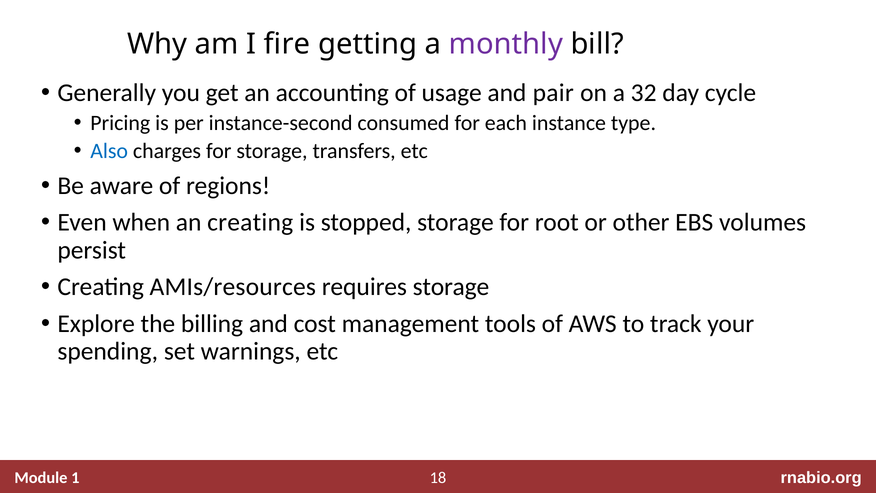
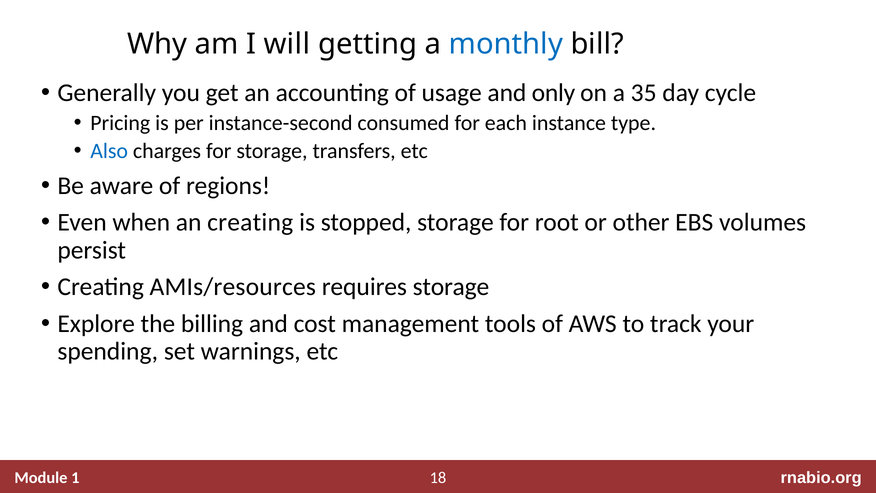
fire: fire -> will (287, 44)
monthly colour: purple -> blue (506, 44)
pair: pair -> only (553, 93)
32: 32 -> 35 (644, 93)
